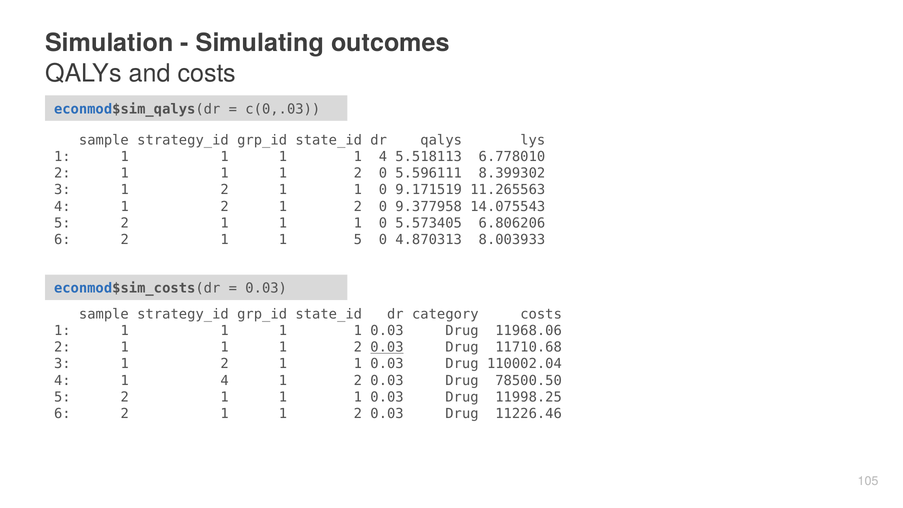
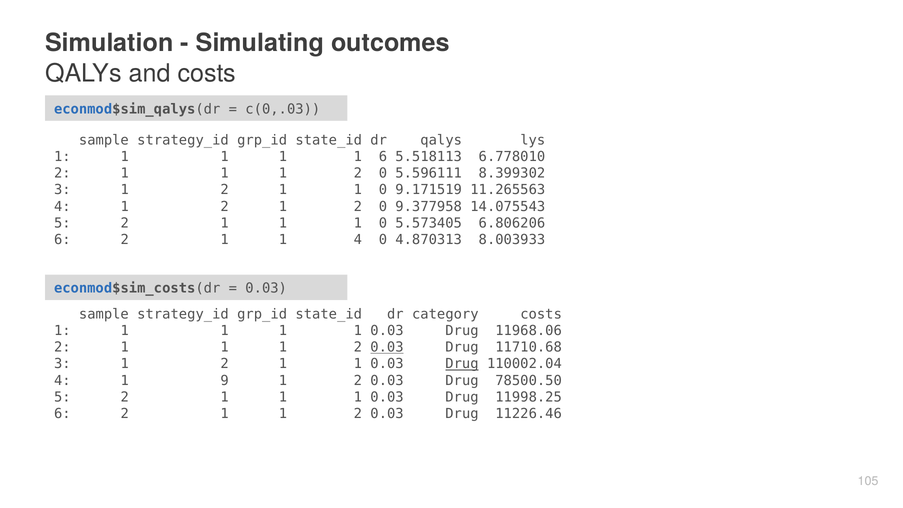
1 1 4: 4 -> 6 (383, 157)
1 5: 5 -> 4 (358, 240)
Drug underline: none -> present (462, 364)
4 1 4: 4 -> 9 (225, 380)
